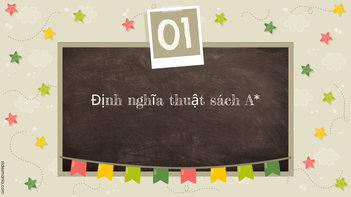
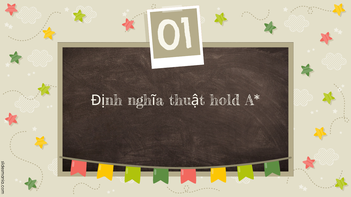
sách: sách -> hold (225, 101)
